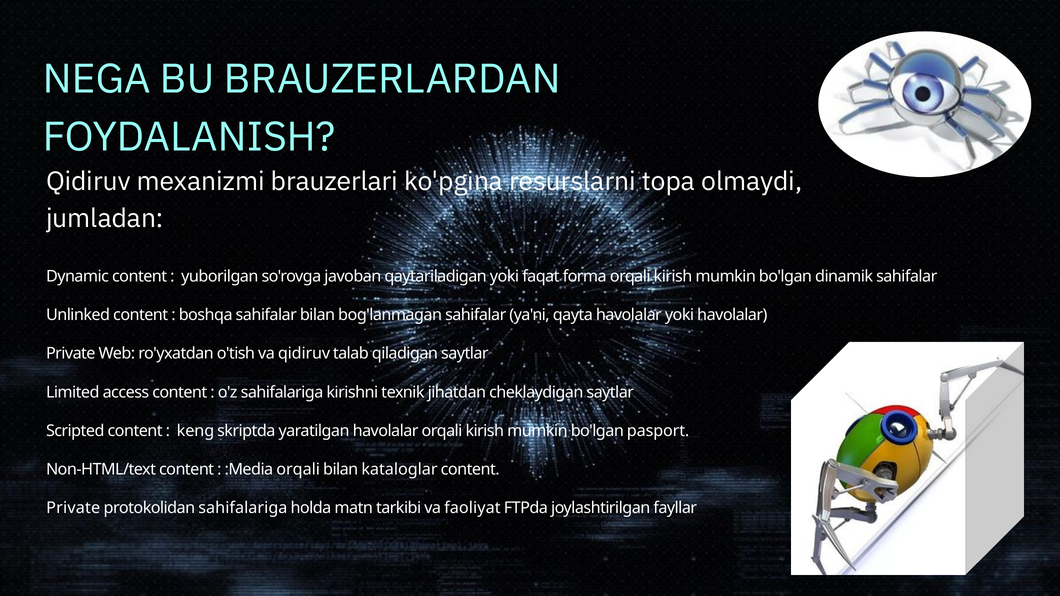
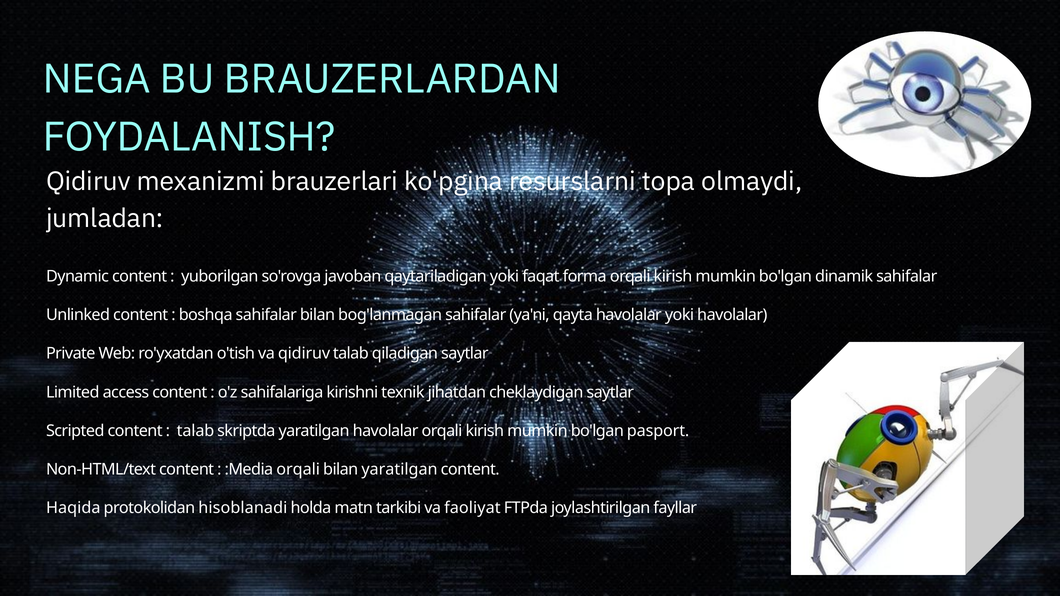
keng: keng -> talab (196, 431)
bilan kataloglar: kataloglar -> yaratilgan (399, 470)
Private: Private -> Haqida (73, 508)
protokolidan sahifalariga: sahifalariga -> hisoblanadi (243, 508)
